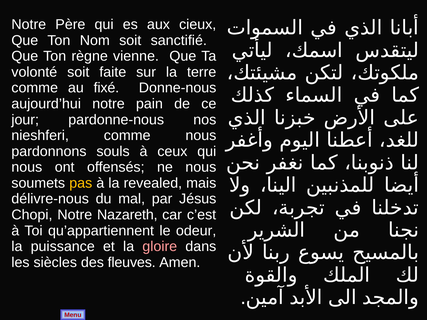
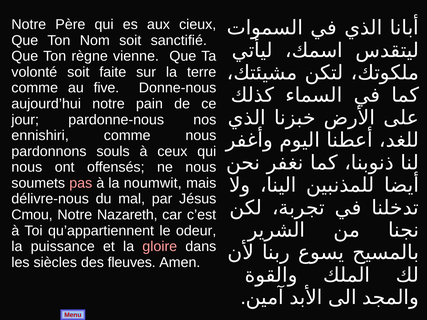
fixé: fixé -> five (106, 88)
nieshferi: nieshferi -> ennishiri (40, 136)
pas colour: yellow -> pink (81, 183)
revealed: revealed -> noumwit (153, 183)
Chopi: Chopi -> Cmou (32, 215)
